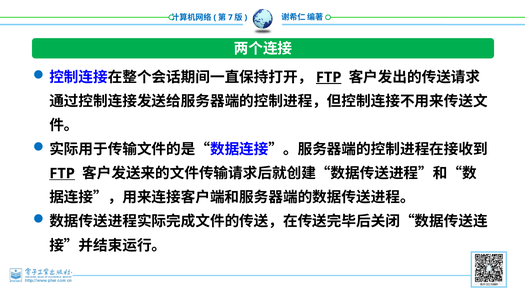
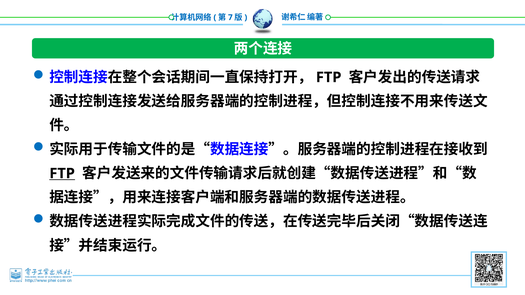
FTP underline: present -> none (329, 77)
